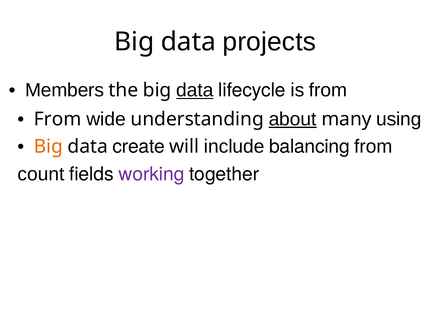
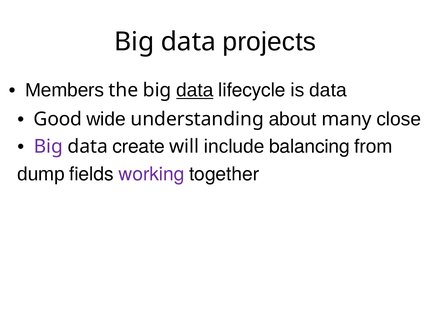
is from: from -> data (328, 90)
From: From -> Good (58, 119)
about underline: present -> none (293, 119)
using: using -> close (399, 119)
Big colour: orange -> purple (48, 147)
count: count -> dump (41, 174)
